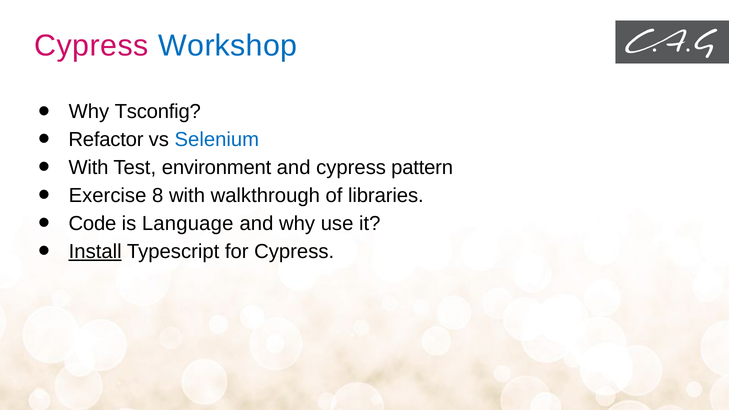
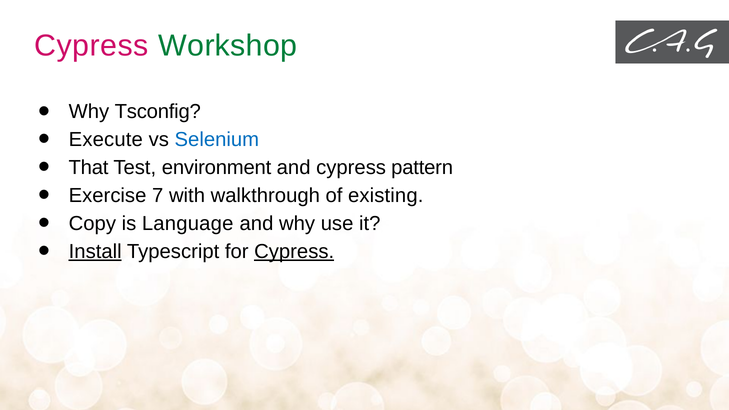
Workshop colour: blue -> green (228, 46)
Refactor: Refactor -> Execute (106, 140)
With: With -> That (89, 168)
8: 8 -> 7 (158, 196)
libraries: libraries -> existing (386, 196)
Code: Code -> Copy (92, 224)
Cypress underline: none -> present (294, 252)
